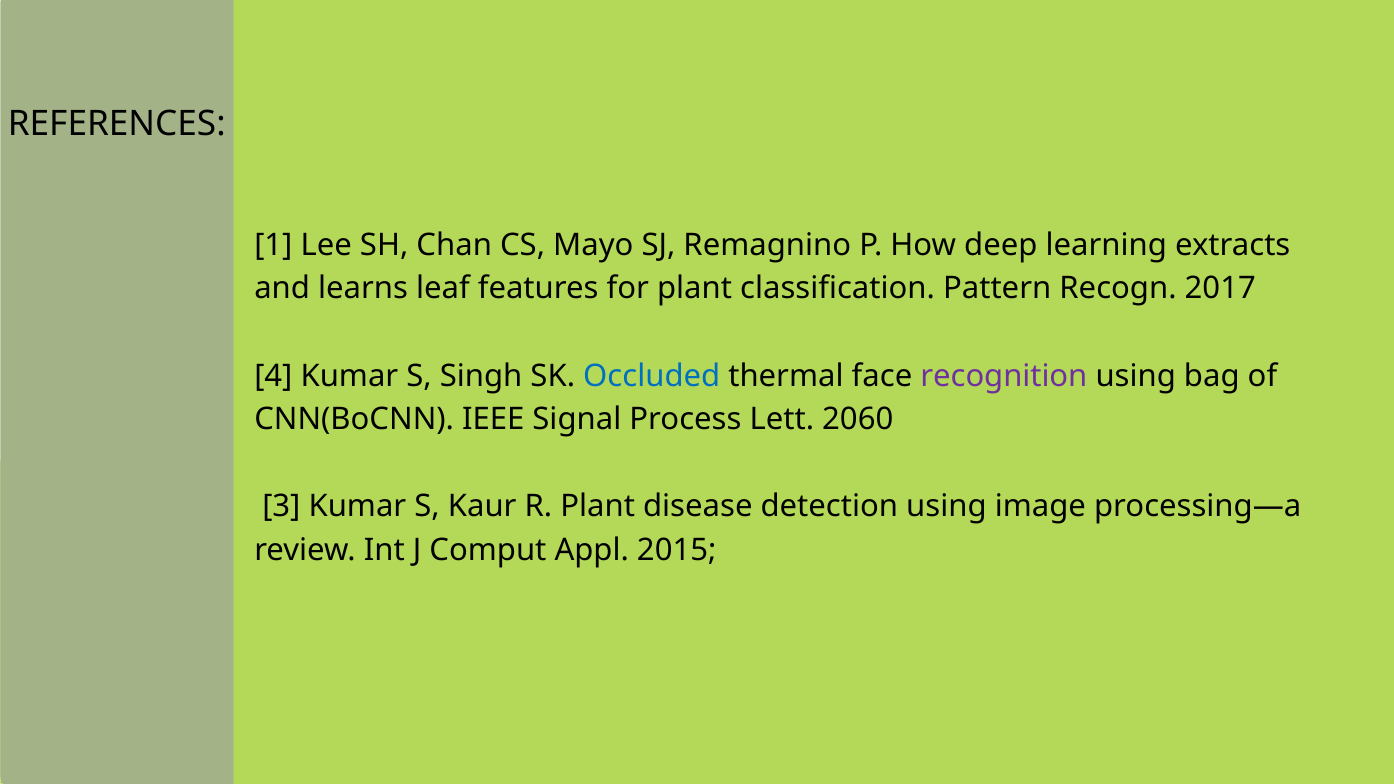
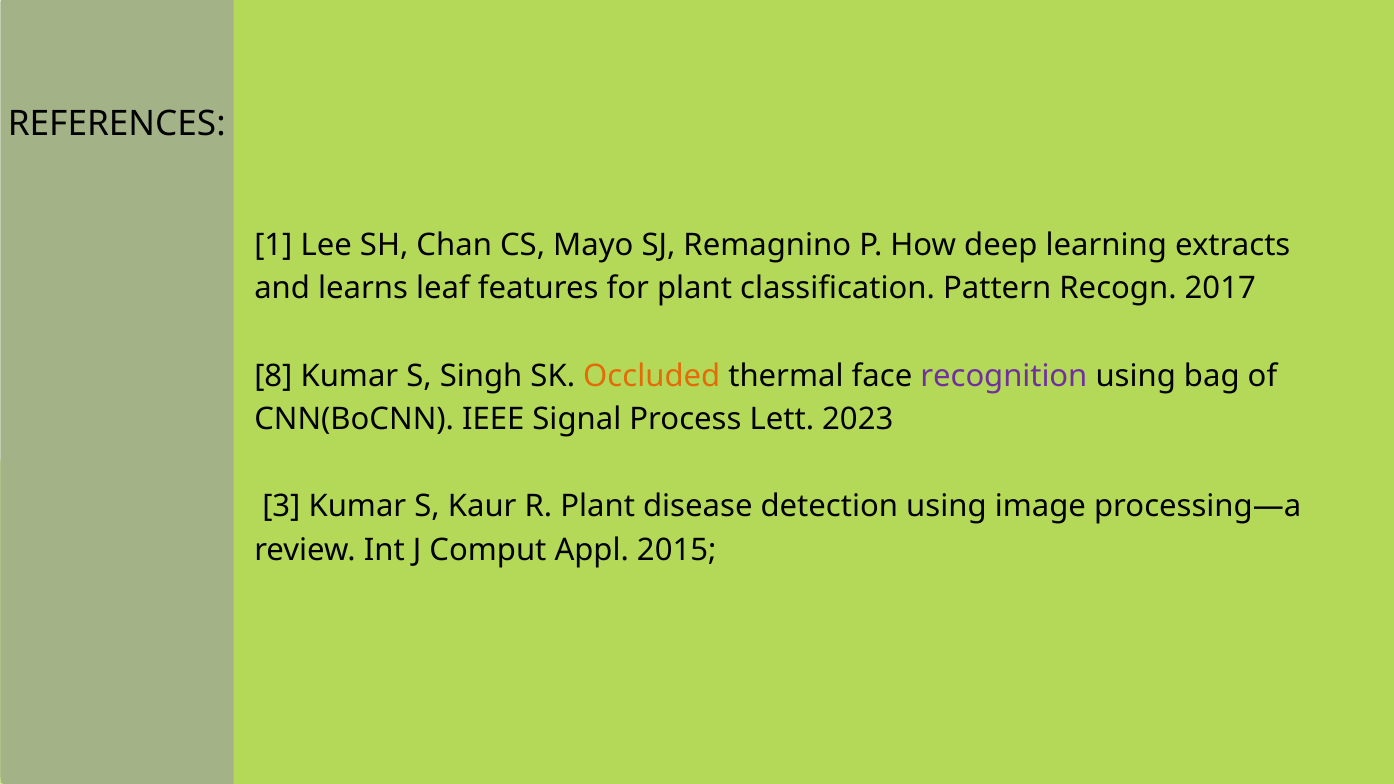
4: 4 -> 8 (273, 376)
Occluded colour: blue -> orange (652, 376)
2060: 2060 -> 2023 (858, 420)
